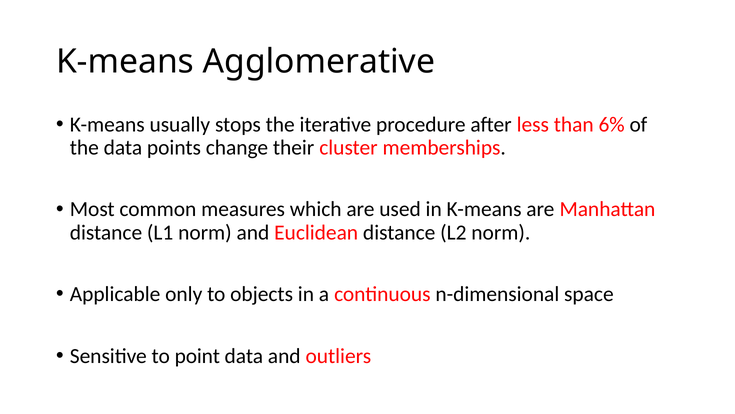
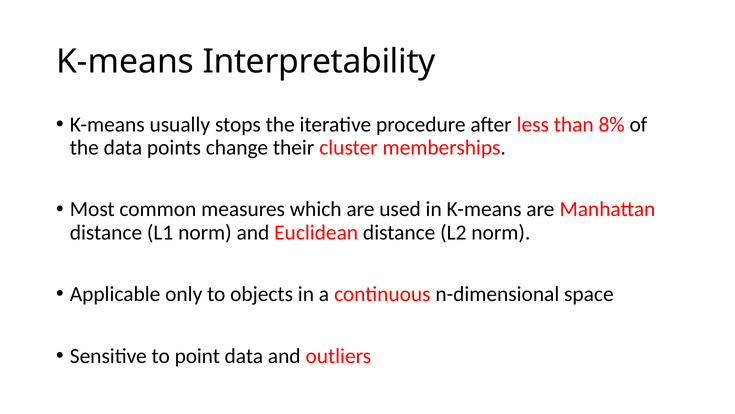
Agglomerative: Agglomerative -> Interpretability (319, 62)
6%: 6% -> 8% (612, 124)
